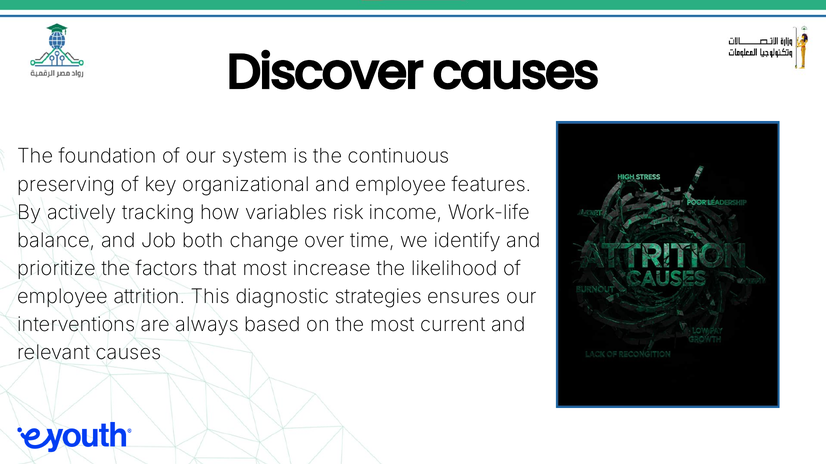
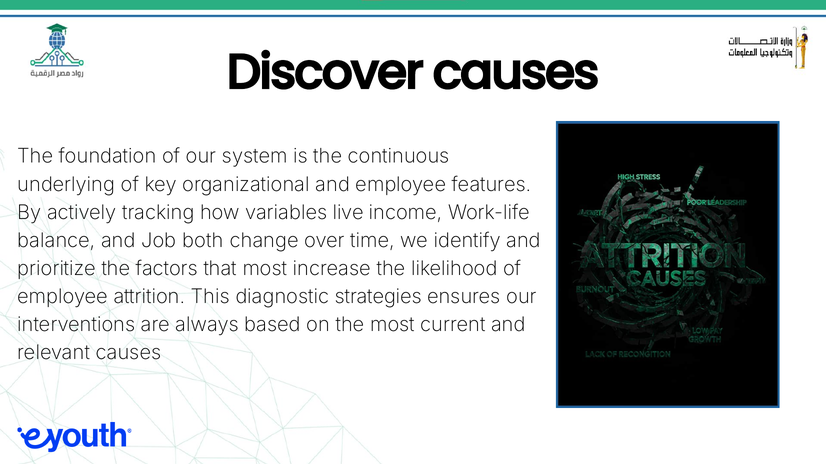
preserving: preserving -> underlying (66, 185)
risk: risk -> live (348, 213)
